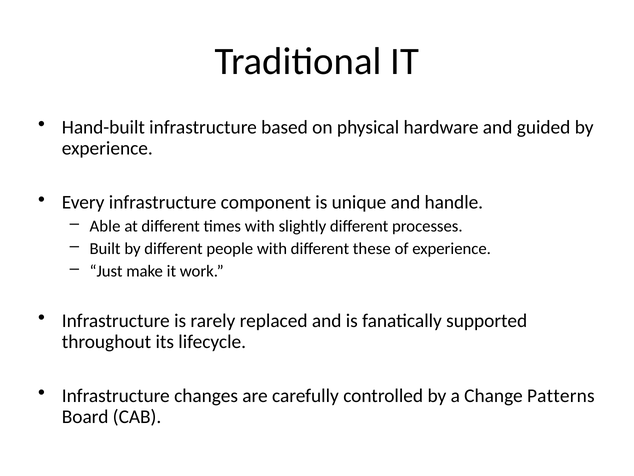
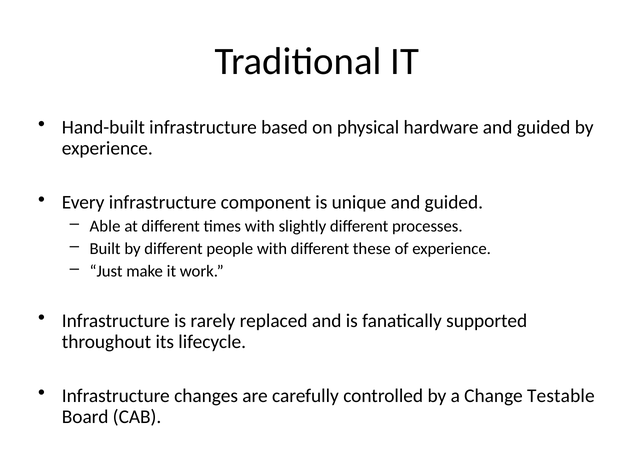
unique and handle: handle -> guided (454, 202)
Patterns: Patterns -> Testable (561, 396)
